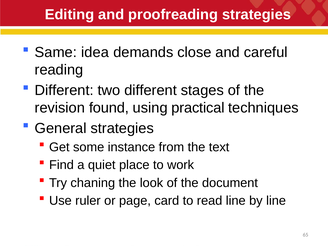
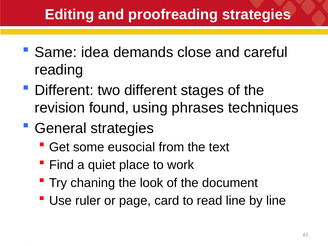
practical: practical -> phrases (198, 108)
instance: instance -> eusocial (131, 147)
